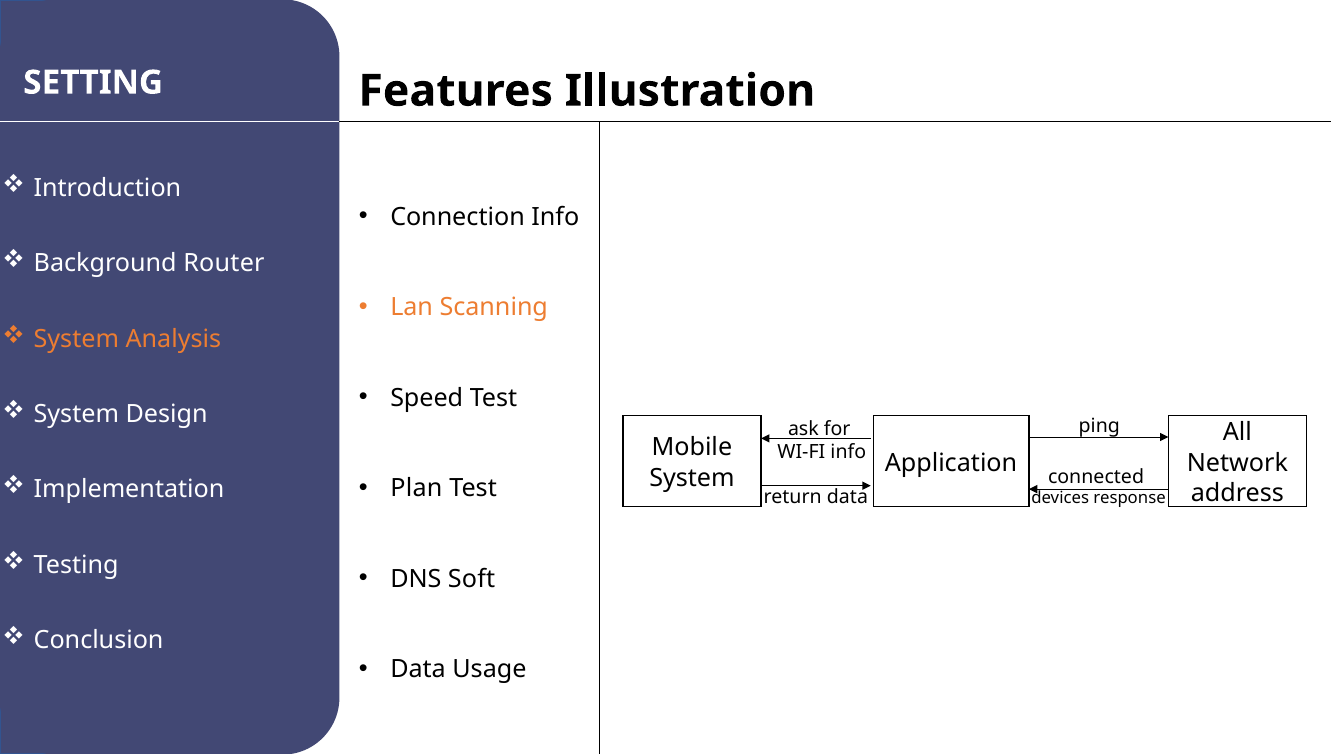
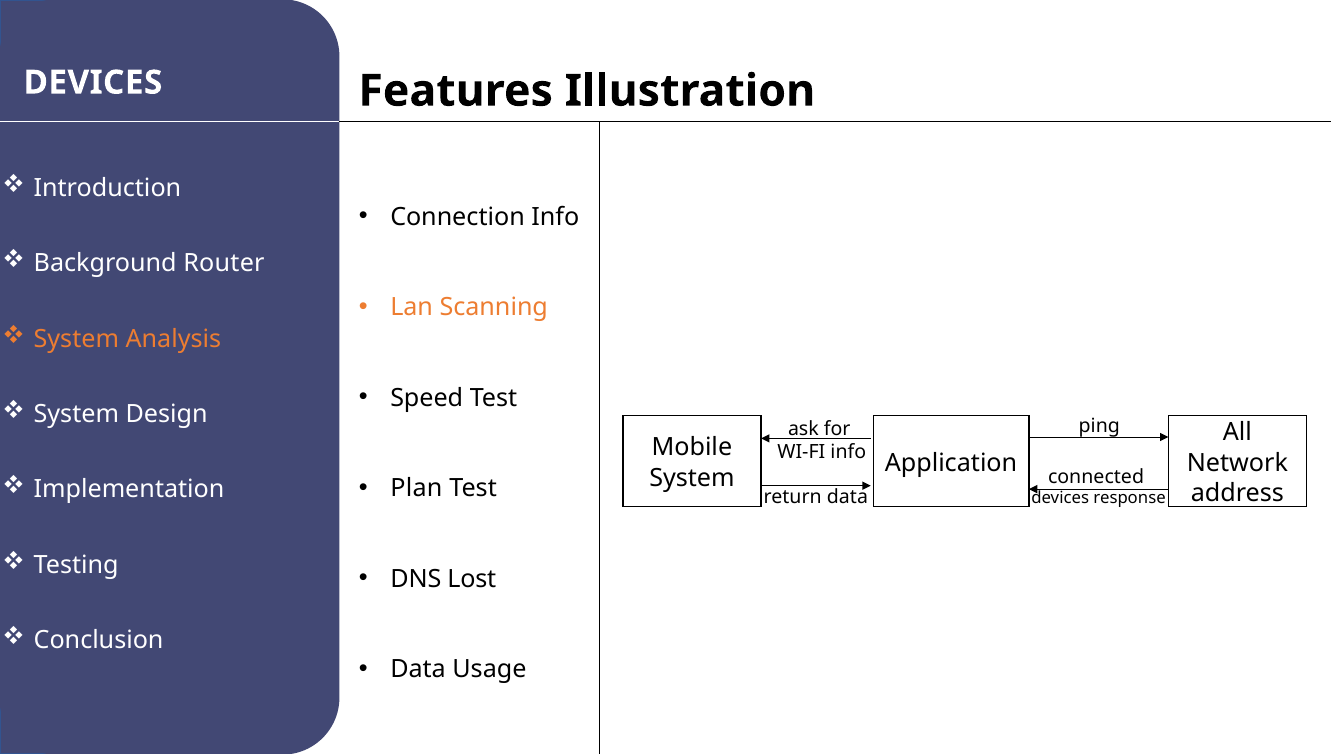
SETTING: SETTING -> DEVICES (93, 83)
Soft: Soft -> Lost (472, 579)
